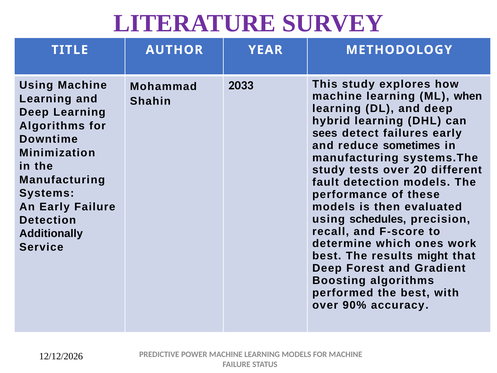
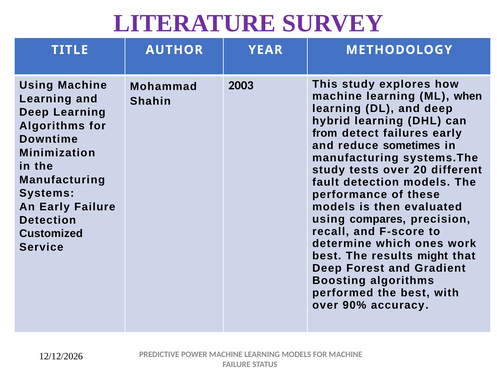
2033: 2033 -> 2003 (241, 85)
sees: sees -> from (325, 133)
schedules: schedules -> compares (378, 219)
Additionally: Additionally -> Customized (51, 234)
